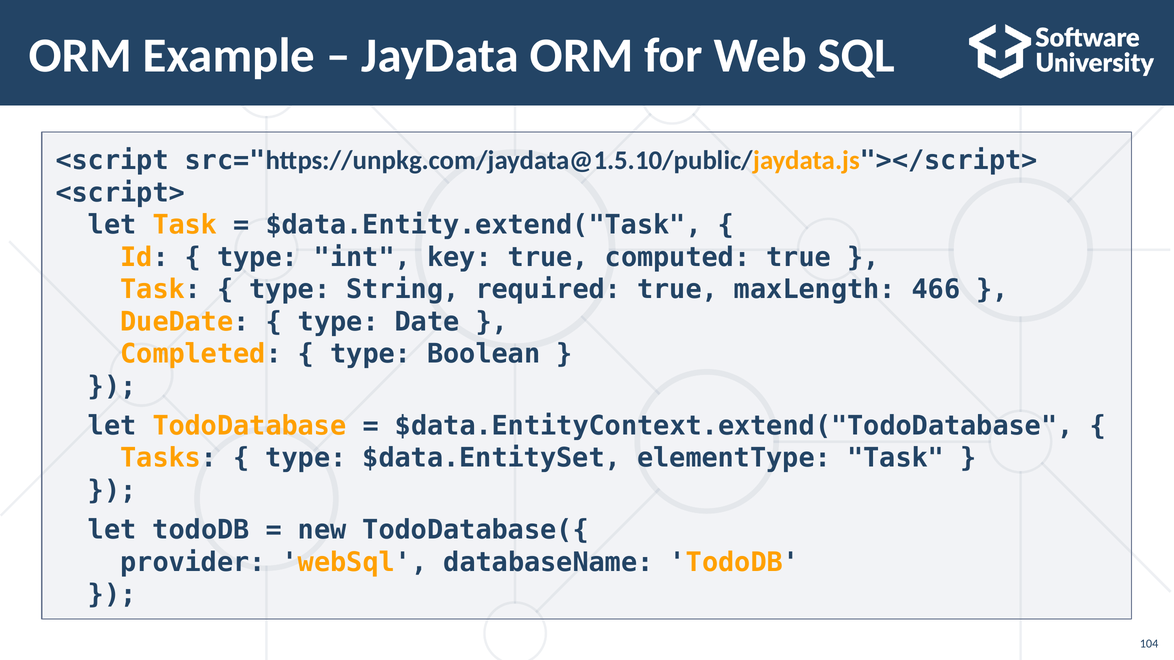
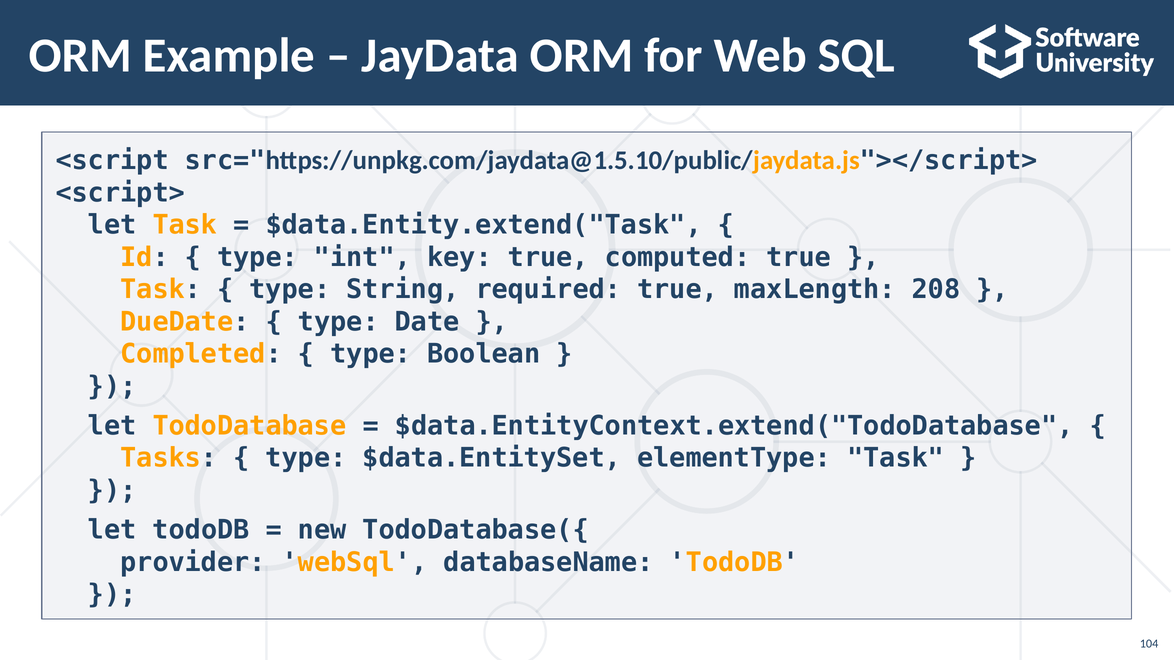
466: 466 -> 208 (936, 290)
